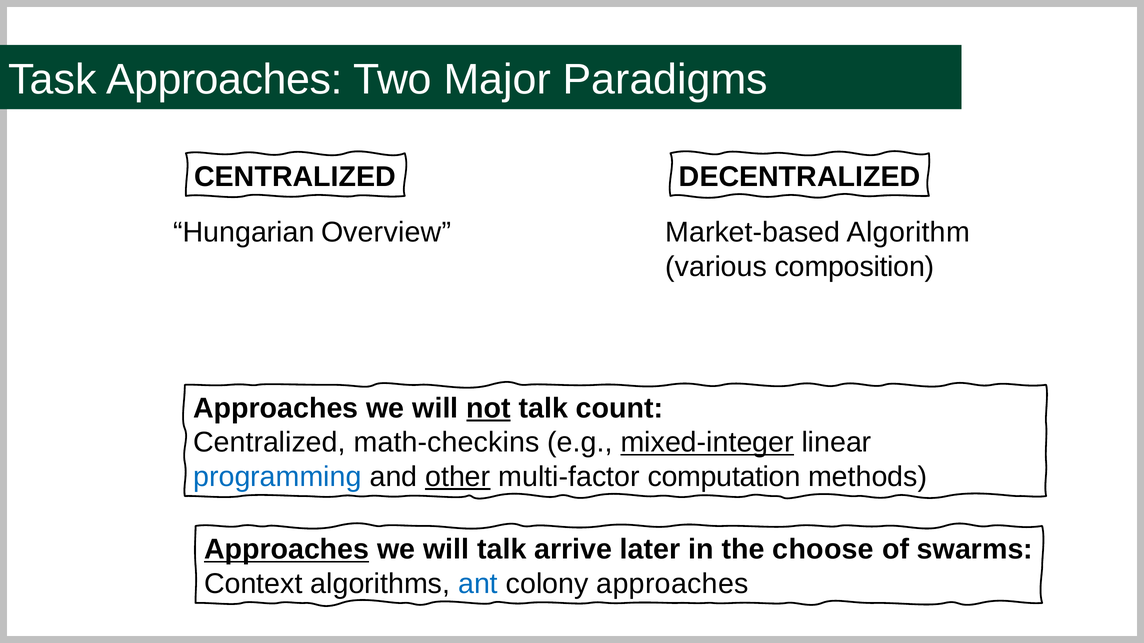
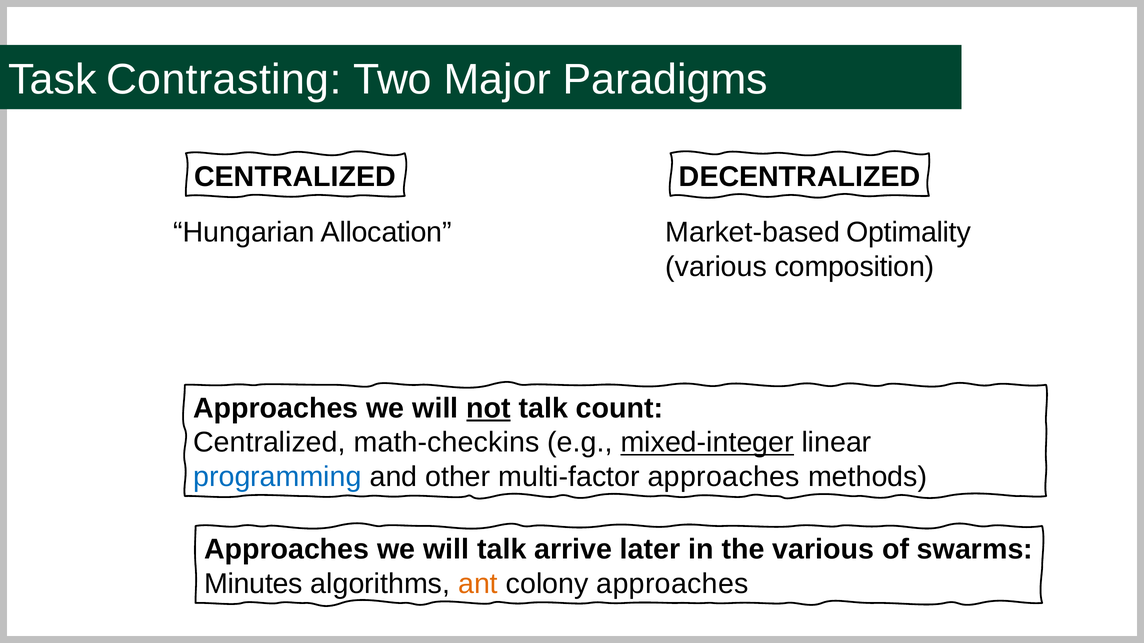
Task Approaches: Approaches -> Contrasting (224, 80)
Overview: Overview -> Allocation (386, 233)
Algorithm: Algorithm -> Optimality (909, 233)
other underline: present -> none (458, 477)
multi-factor computation: computation -> approaches (724, 477)
Approaches underline: present -> none (287, 550)
the choose: choose -> various (823, 550)
Context: Context -> Minutes (253, 584)
ant colour: blue -> orange (478, 584)
